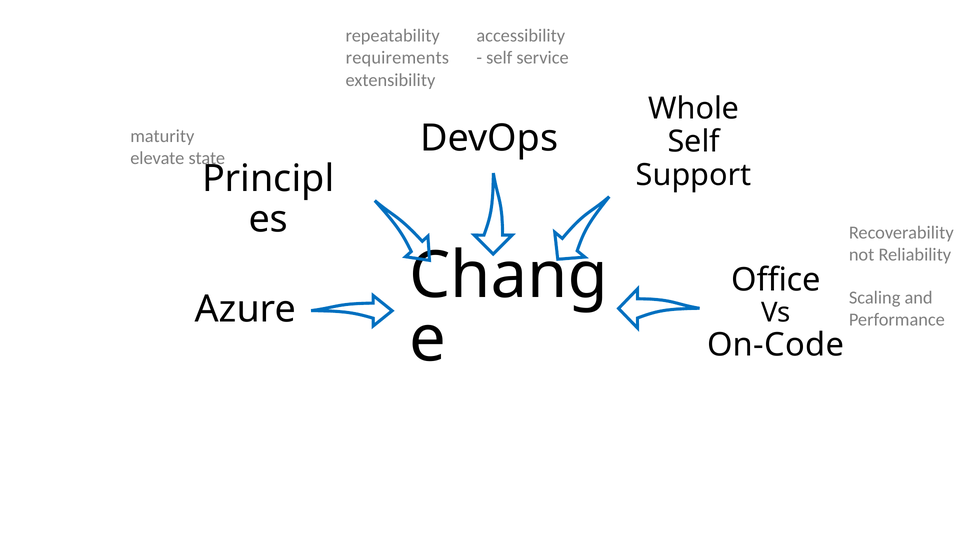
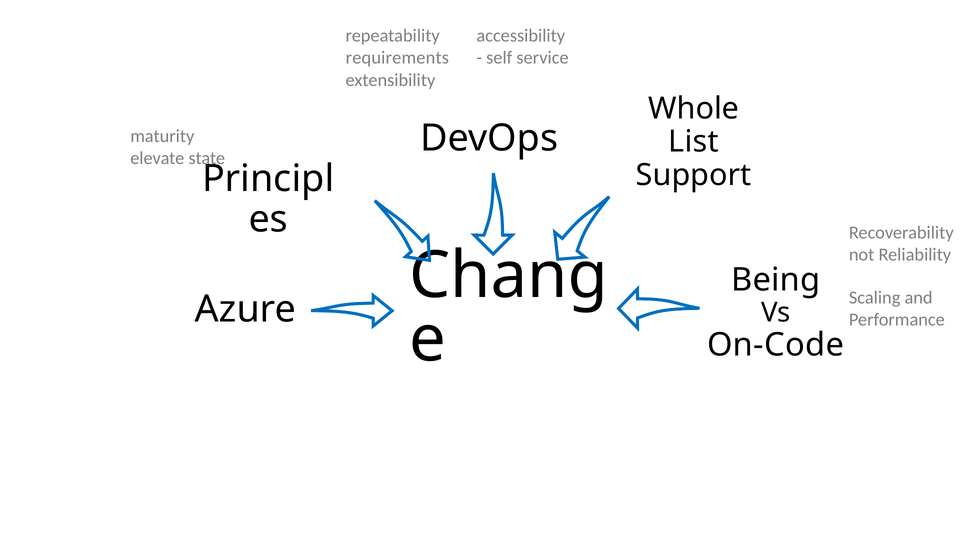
Self: Self -> List (694, 142)
Office: Office -> Being (776, 280)
